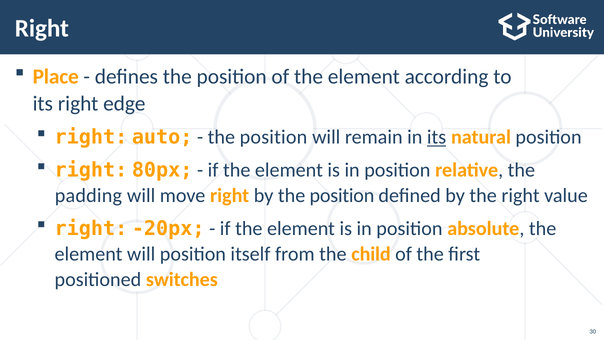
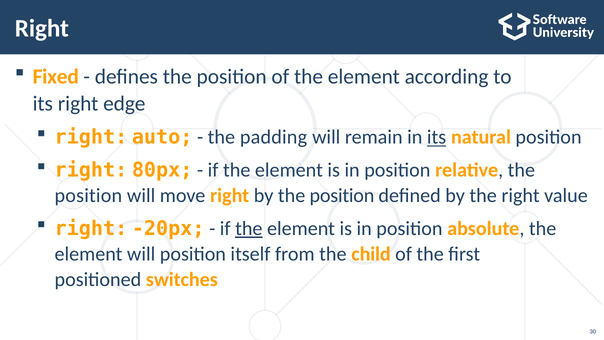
Place: Place -> Fixed (56, 77)
position: position -> padding (273, 137)
padding: padding -> position (88, 195)
the underline: none -> present (249, 228)
